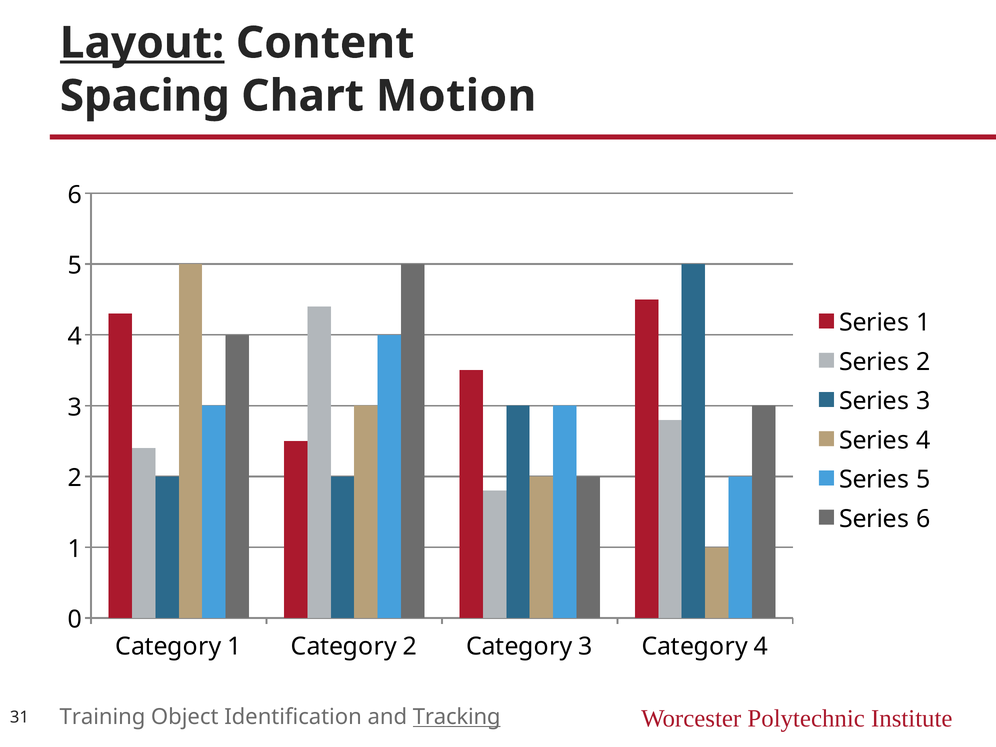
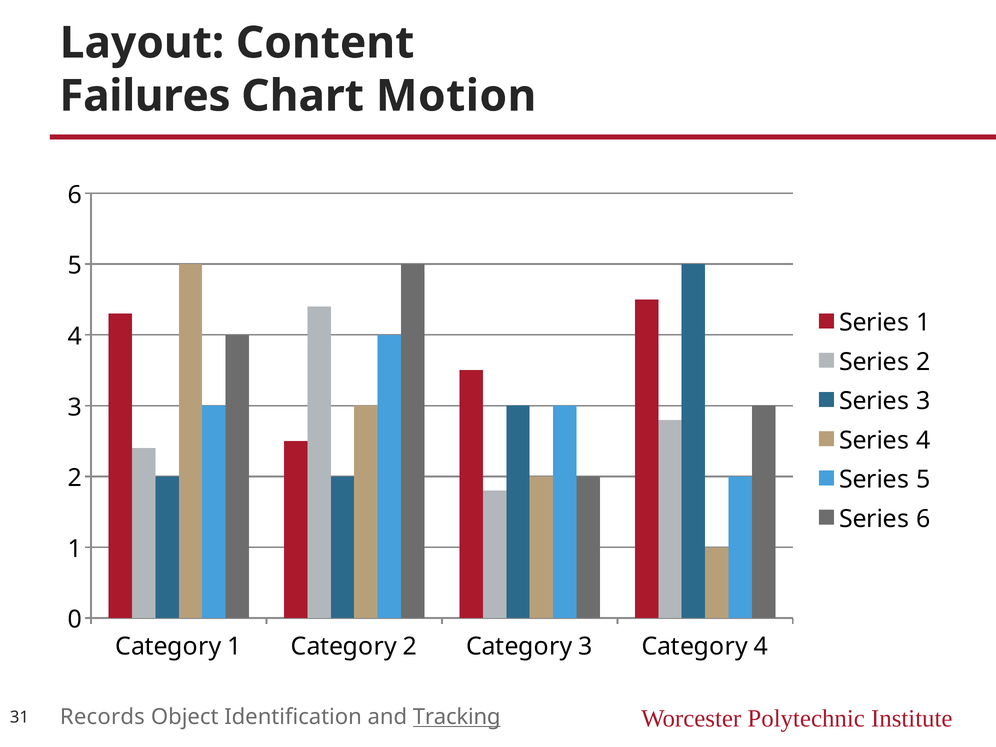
Layout underline: present -> none (142, 43)
Spacing: Spacing -> Failures (145, 96)
Training: Training -> Records (102, 717)
